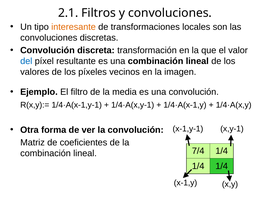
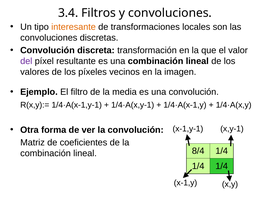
2.1: 2.1 -> 3.4 (68, 13)
del colour: blue -> purple (26, 61)
7/4: 7/4 -> 8/4 (198, 151)
